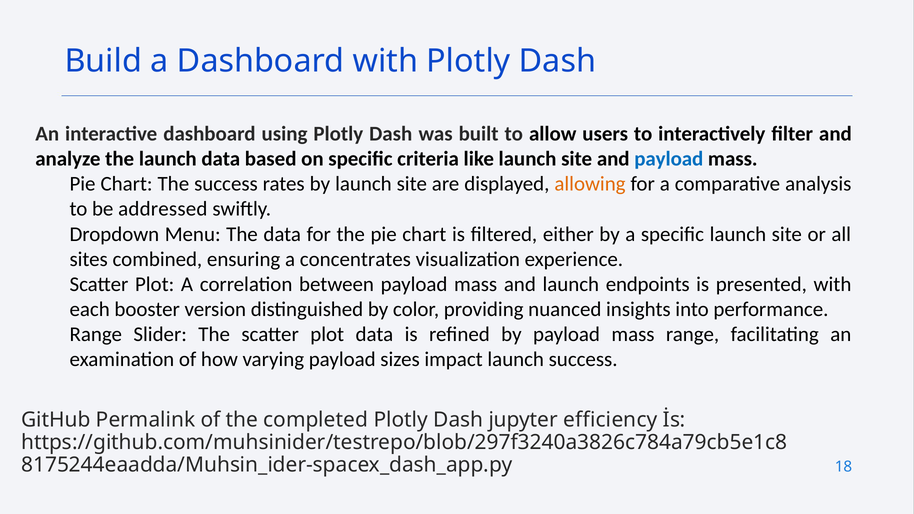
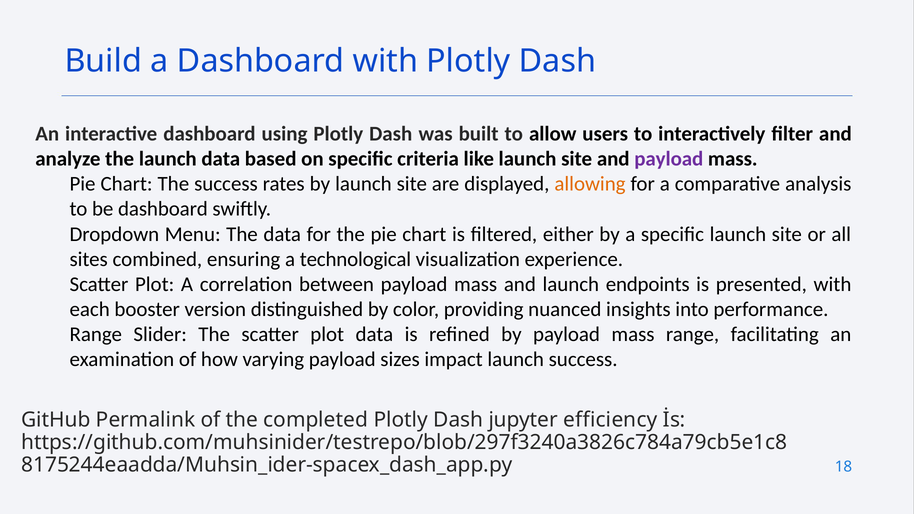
payload colour: blue -> purple (669, 159)
be addressed: addressed -> dashboard (163, 209)
concentrates: concentrates -> technological (355, 259)
